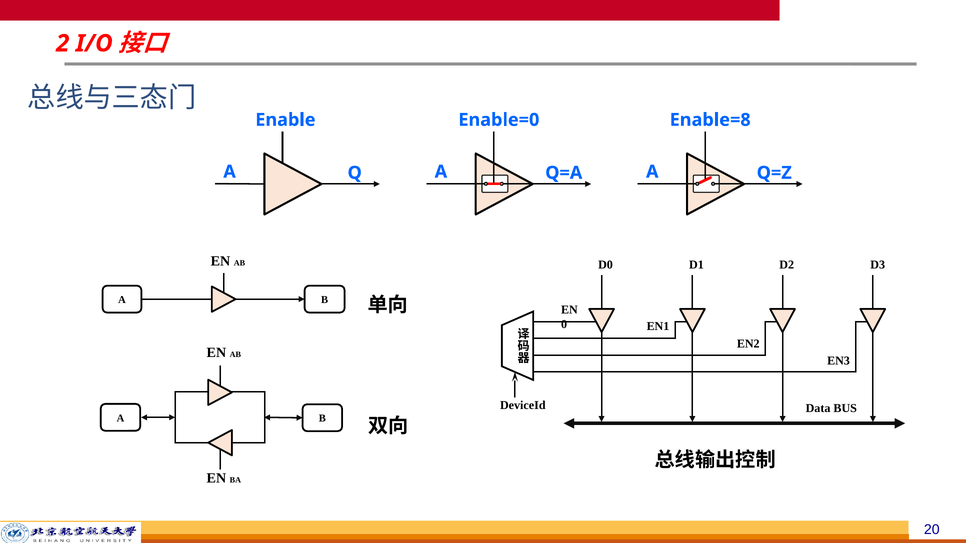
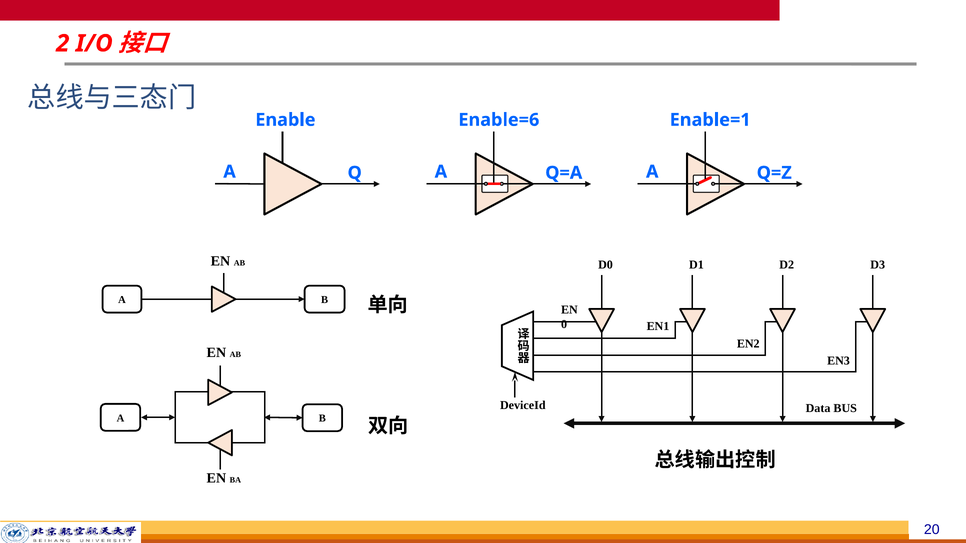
Enable=0: Enable=0 -> Enable=6 (499, 120)
Enable=8: Enable=8 -> Enable=1 (710, 120)
